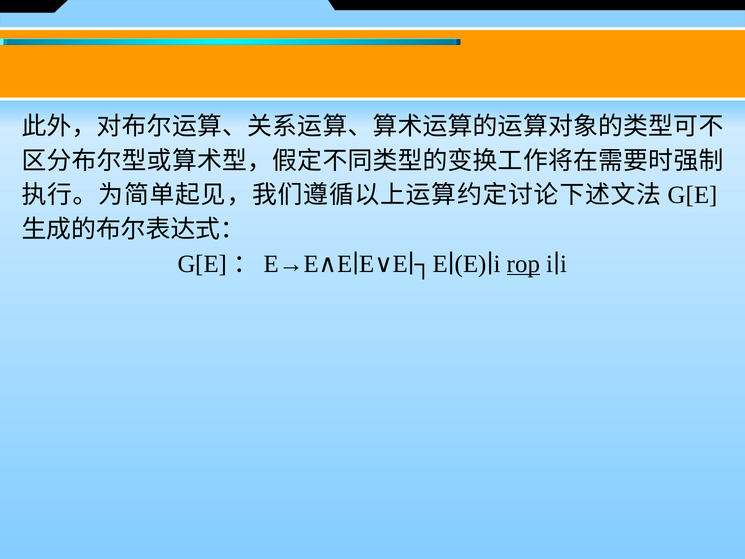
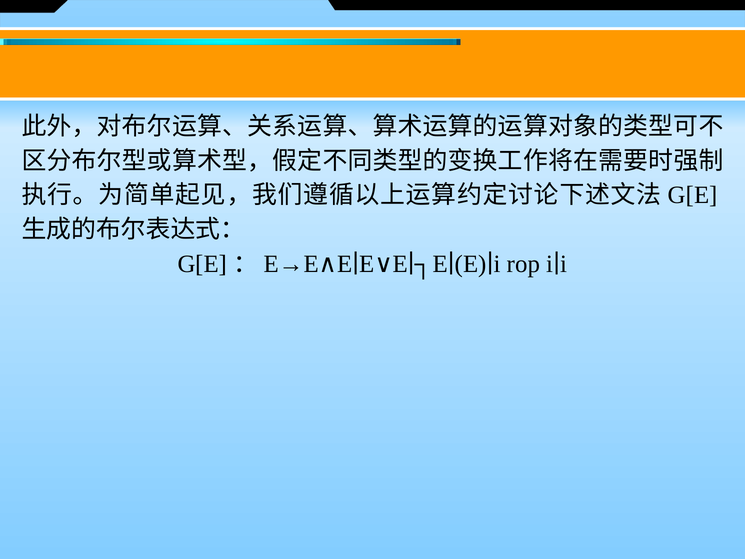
rop underline: present -> none (523, 264)
